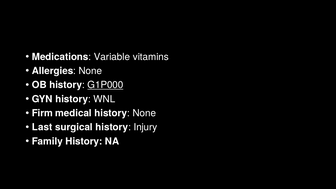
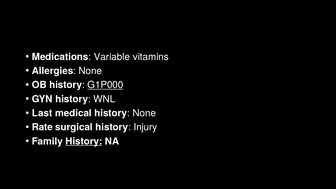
Firm: Firm -> Last (42, 113)
Last: Last -> Rate (42, 127)
History underline: none -> present (84, 141)
